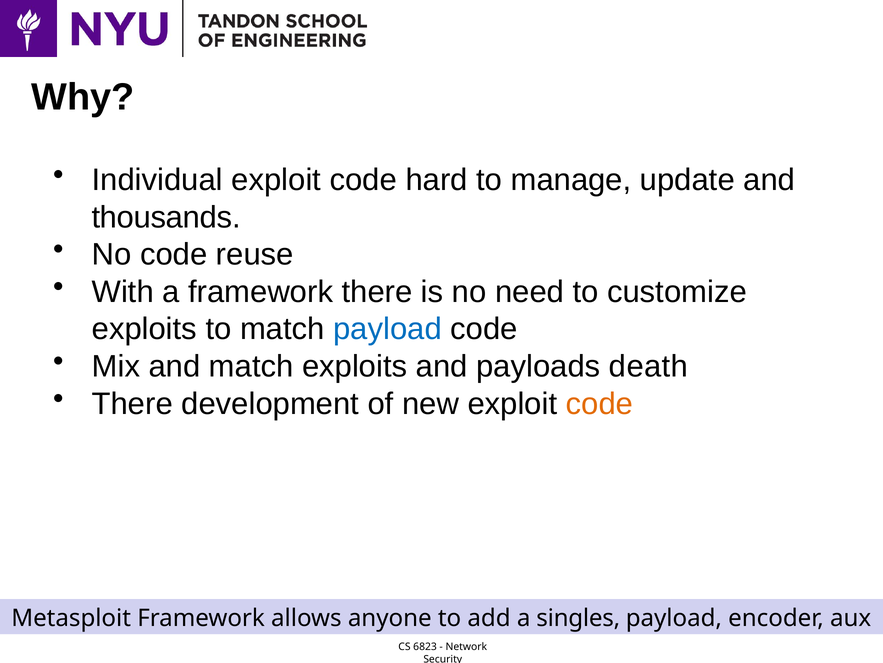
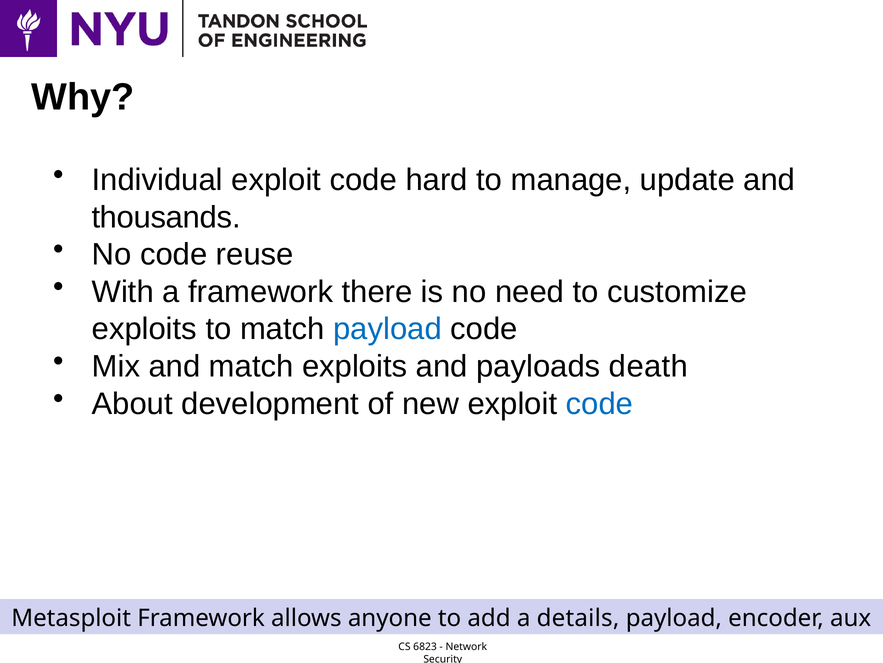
There: There -> About (132, 403)
code colour: orange -> blue (600, 403)
singles: singles -> details (578, 618)
